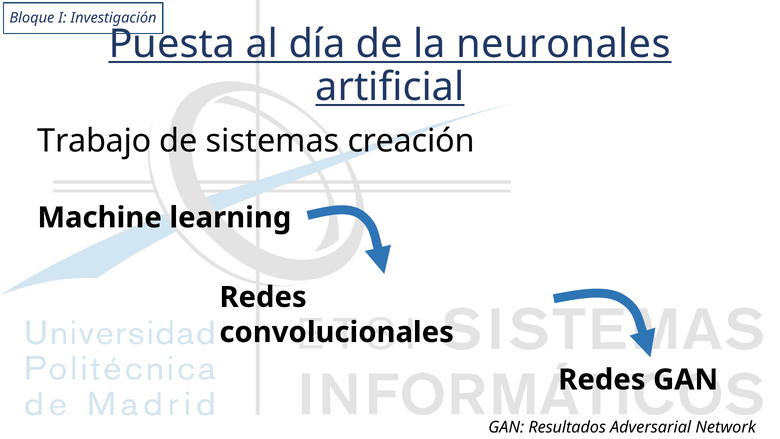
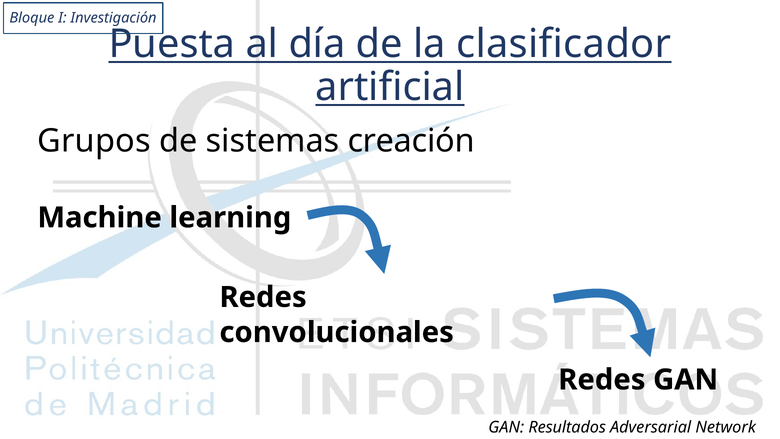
neuronales: neuronales -> clasificador (564, 44)
Trabajo: Trabajo -> Grupos (94, 141)
